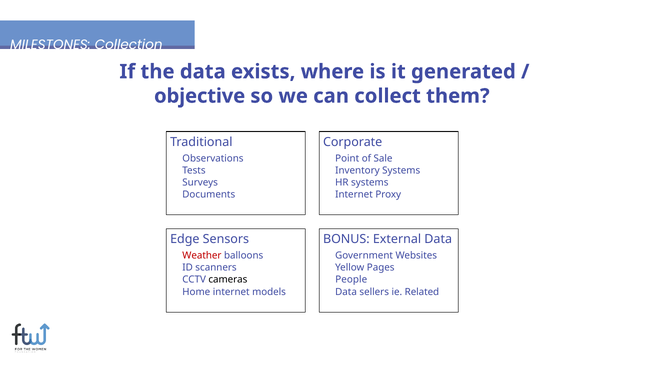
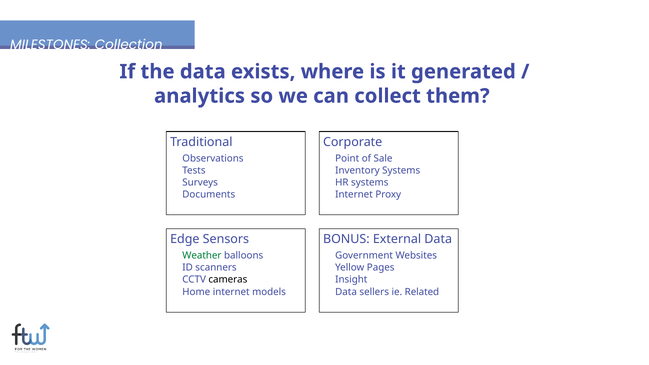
objective: objective -> analytics (200, 96)
Weather colour: red -> green (202, 256)
People: People -> Insight (351, 280)
